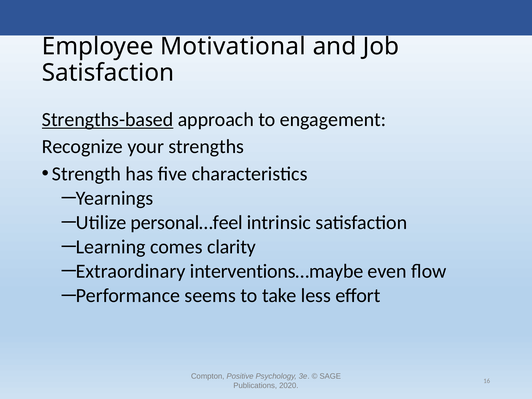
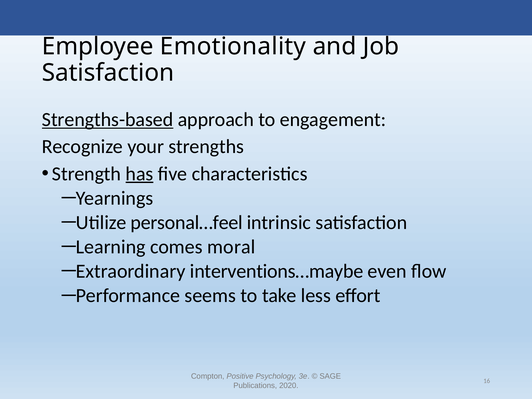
Motivational: Motivational -> Emotionality (233, 46)
has underline: none -> present (139, 174)
clarity: clarity -> moral (231, 247)
